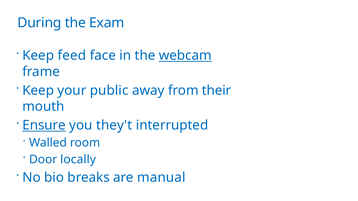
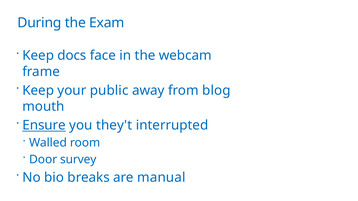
feed: feed -> docs (72, 56)
webcam underline: present -> none (185, 56)
their: their -> blog (216, 91)
locally: locally -> survey (78, 160)
